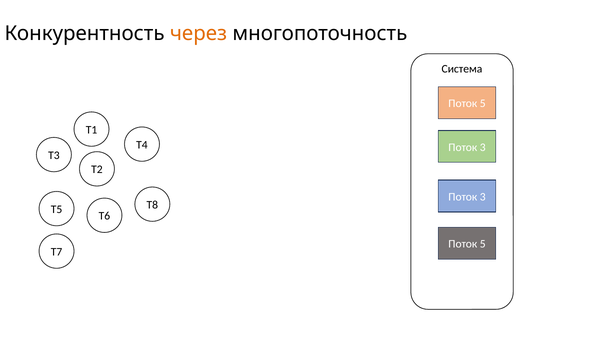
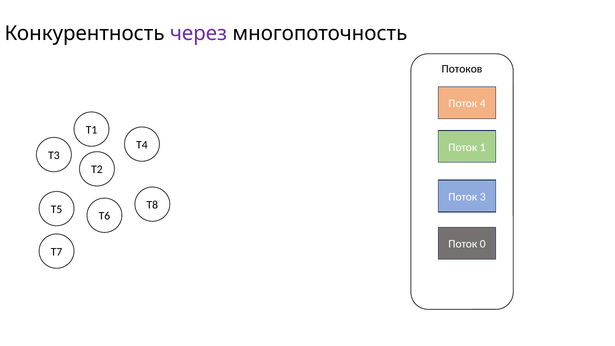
через colour: orange -> purple (198, 33)
Система: Система -> Потоков (462, 69)
5: 5 -> 4 (483, 104)
3: 3 -> 1 (483, 147)
5: 5 -> 0 (483, 244)
